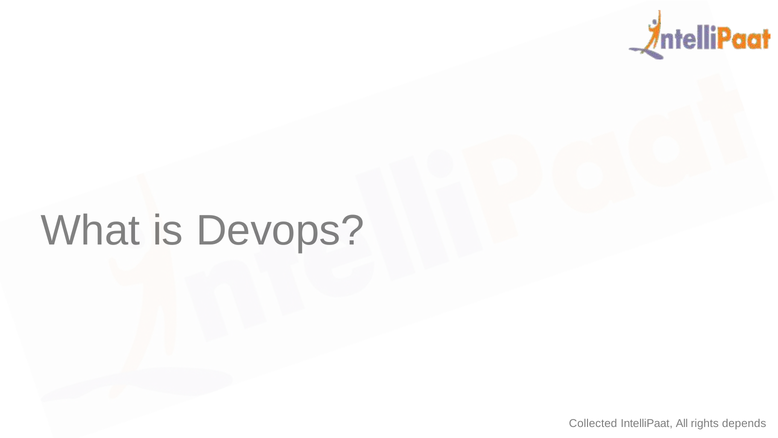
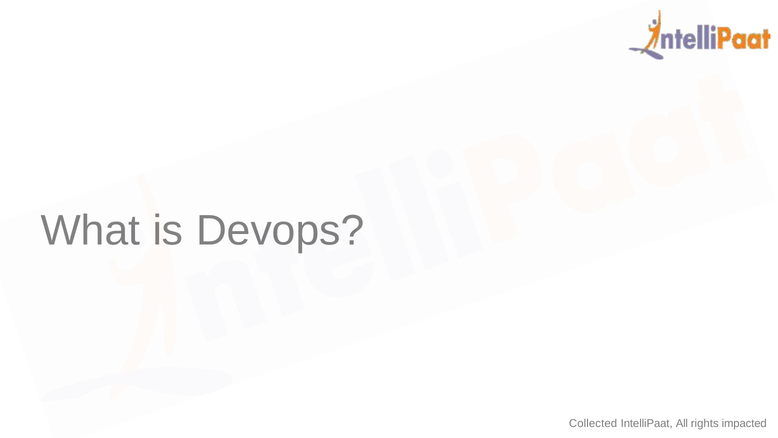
depends: depends -> impacted (744, 423)
